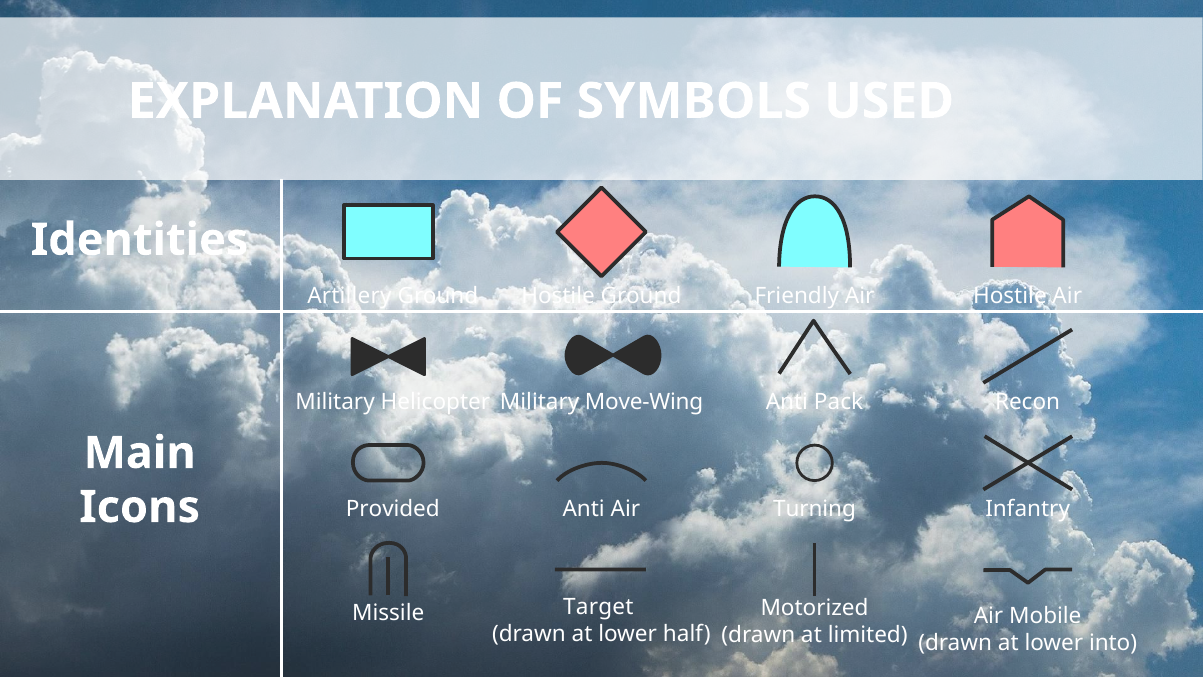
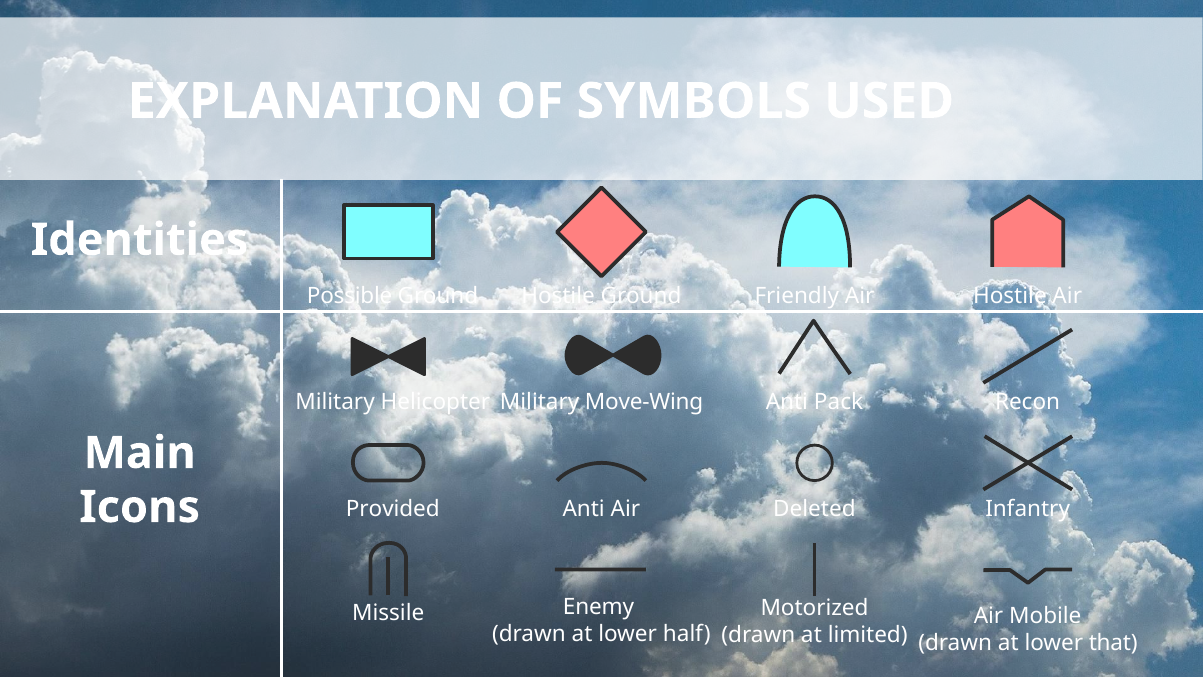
Artillery: Artillery -> Possible (350, 296)
Turning: Turning -> Deleted (814, 509)
Target: Target -> Enemy (599, 607)
into: into -> that (1113, 642)
